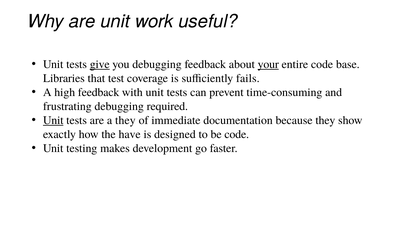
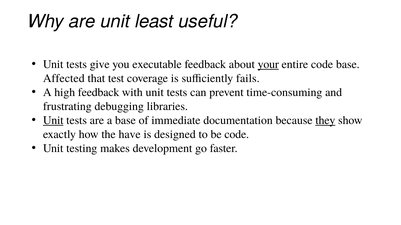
work: work -> least (154, 22)
give underline: present -> none (100, 64)
you debugging: debugging -> executable (157, 64)
Libraries: Libraries -> Affected (64, 78)
required: required -> libraries (167, 106)
a they: they -> base (125, 120)
they underline: none -> present (325, 120)
